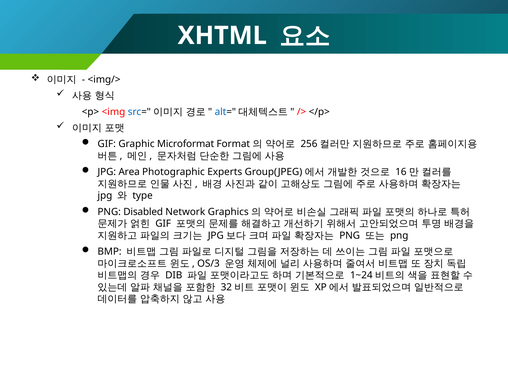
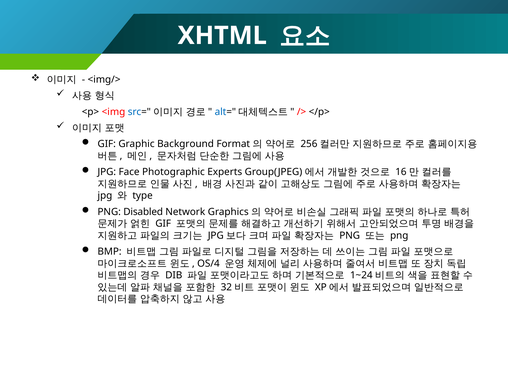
Microformat: Microformat -> Background (186, 144)
Area: Area -> Face (129, 172)
OS/3: OS/3 -> OS/4 (208, 263)
